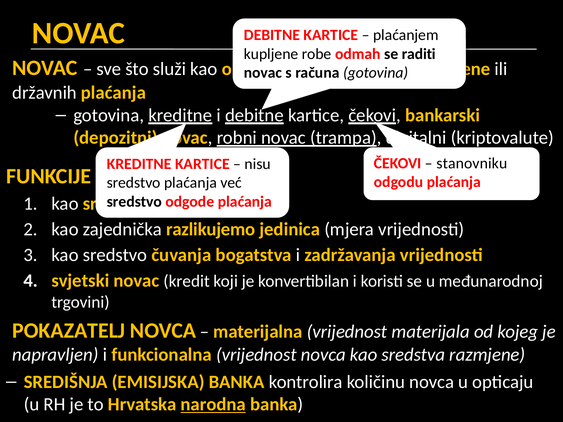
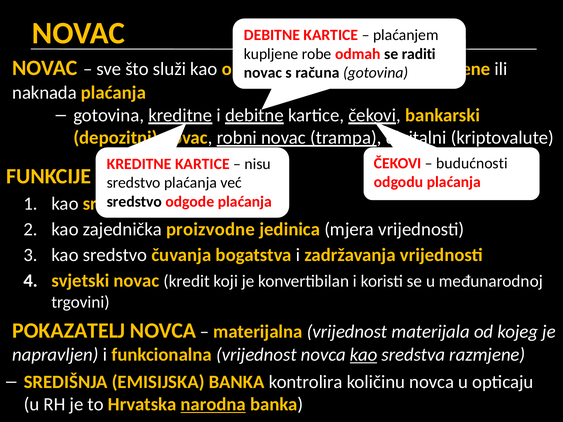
državnih: državnih -> naknada (45, 93)
stanovniku: stanovniku -> budućnosti (472, 163)
razlikujemo: razlikujemo -> proizvodne (211, 230)
kao underline: none -> present (364, 355)
